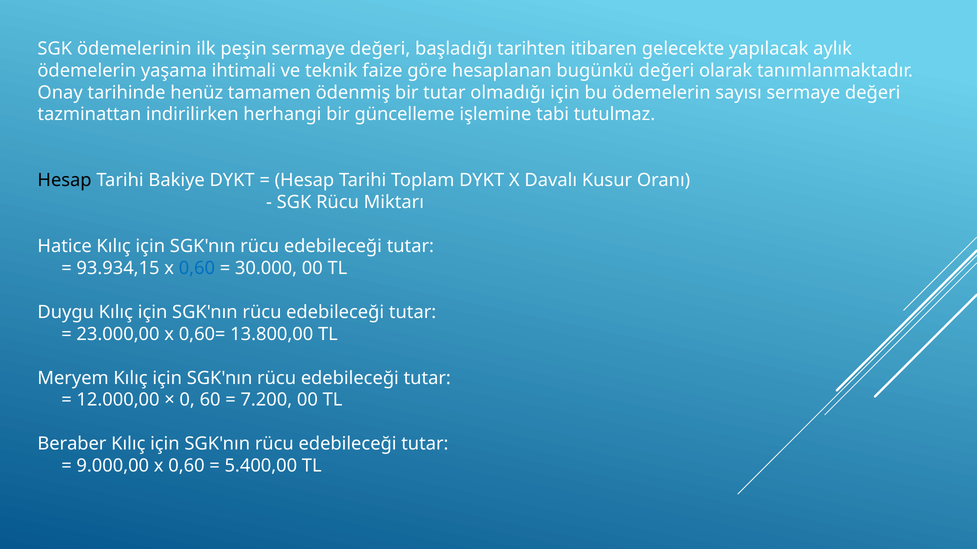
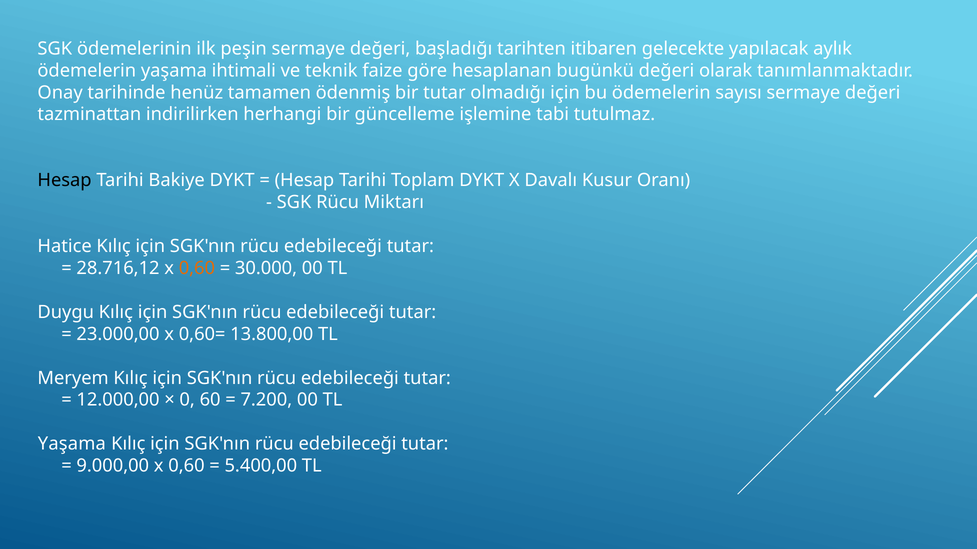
93.934,15: 93.934,15 -> 28.716,12 (118, 268)
0,60 colour: blue -> orange (197, 268)
Beraber: Beraber -> Yaşama (72, 444)
